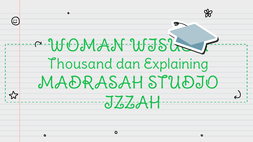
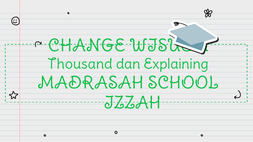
WOMAN: WOMAN -> CHANGE (87, 46)
STUDIO: STUDIO -> SCHOOL (183, 83)
